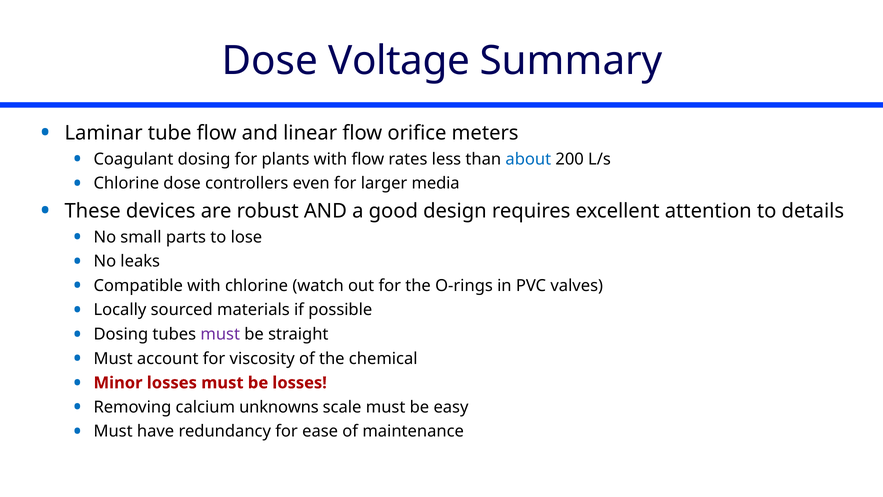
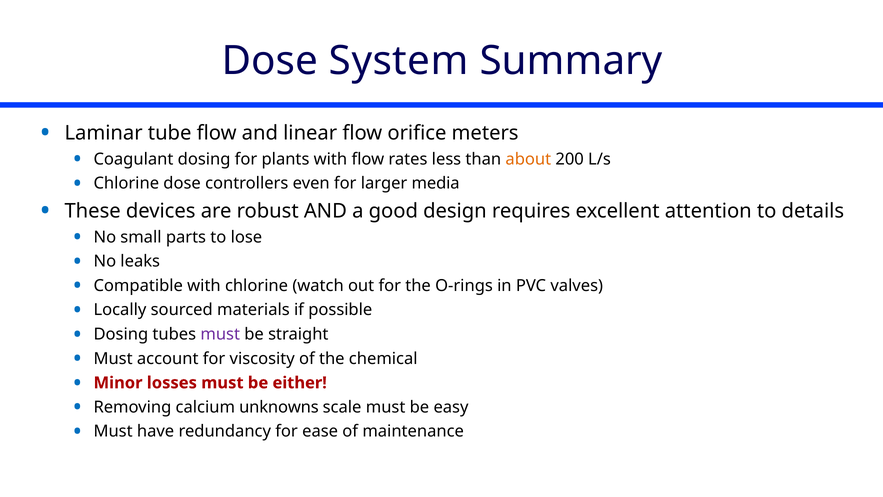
Voltage: Voltage -> System (399, 61)
about colour: blue -> orange (528, 159)
be losses: losses -> either (300, 383)
